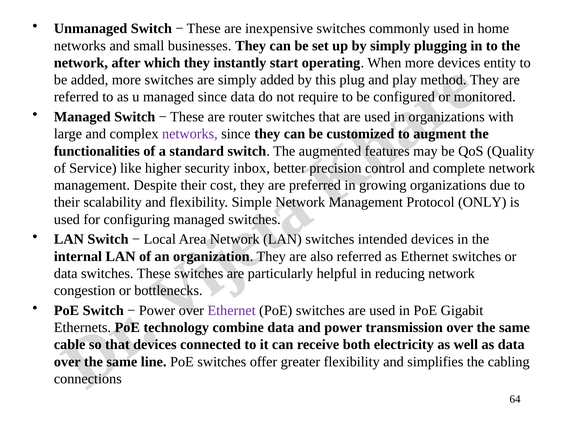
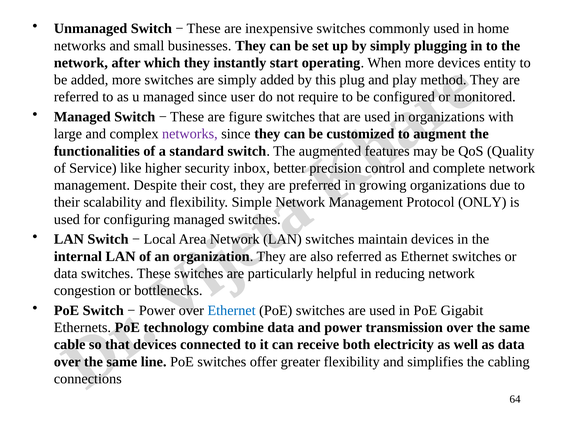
since data: data -> user (243, 97)
router: router -> figure (246, 117)
intended: intended -> maintain (383, 239)
Ethernet colour: purple -> blue (232, 310)
